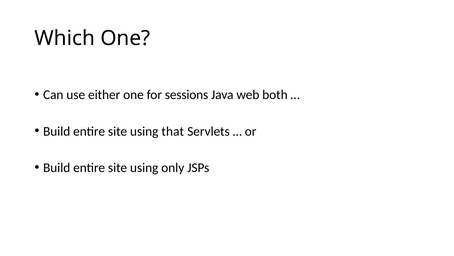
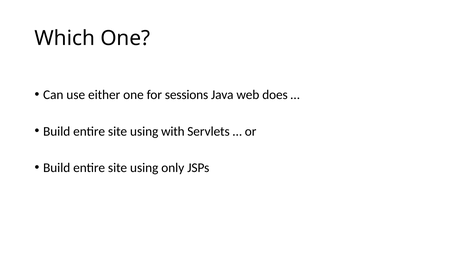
both: both -> does (275, 94)
that: that -> with (173, 131)
